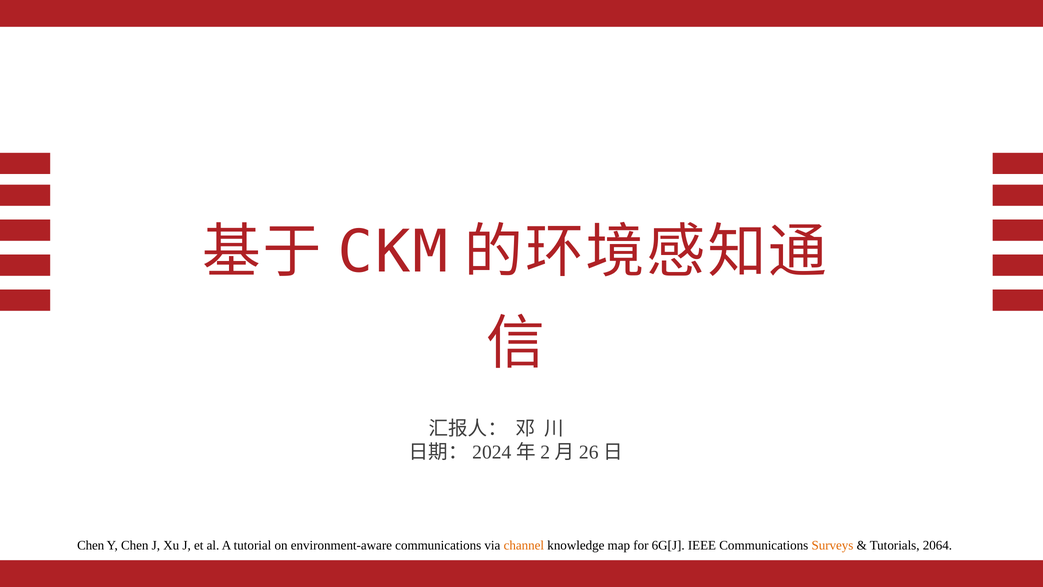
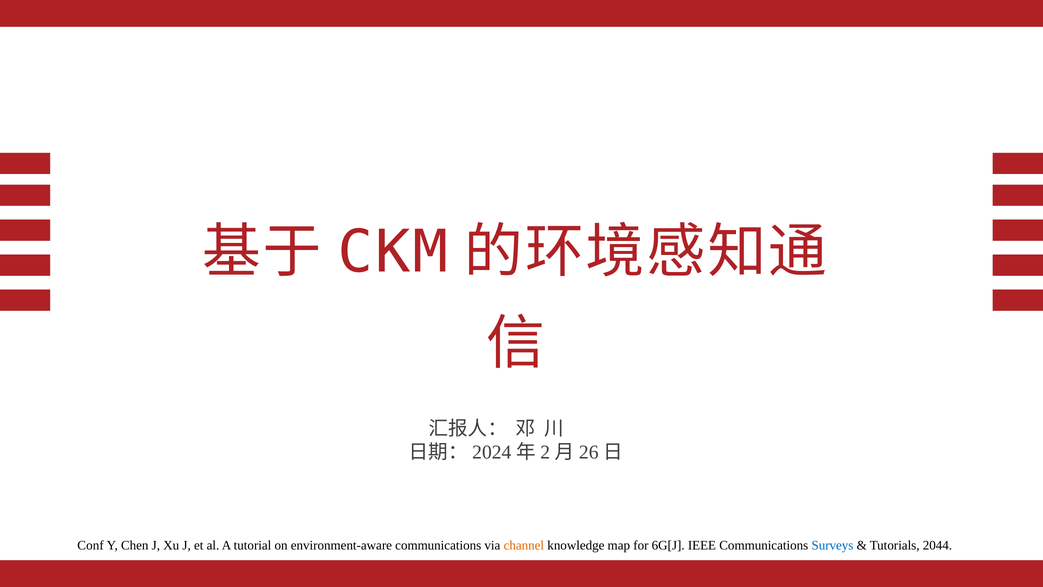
Chen: Chen -> Conf (91, 545)
Surveys colour: orange -> blue (832, 545)
2064: 2064 -> 2044 (937, 545)
